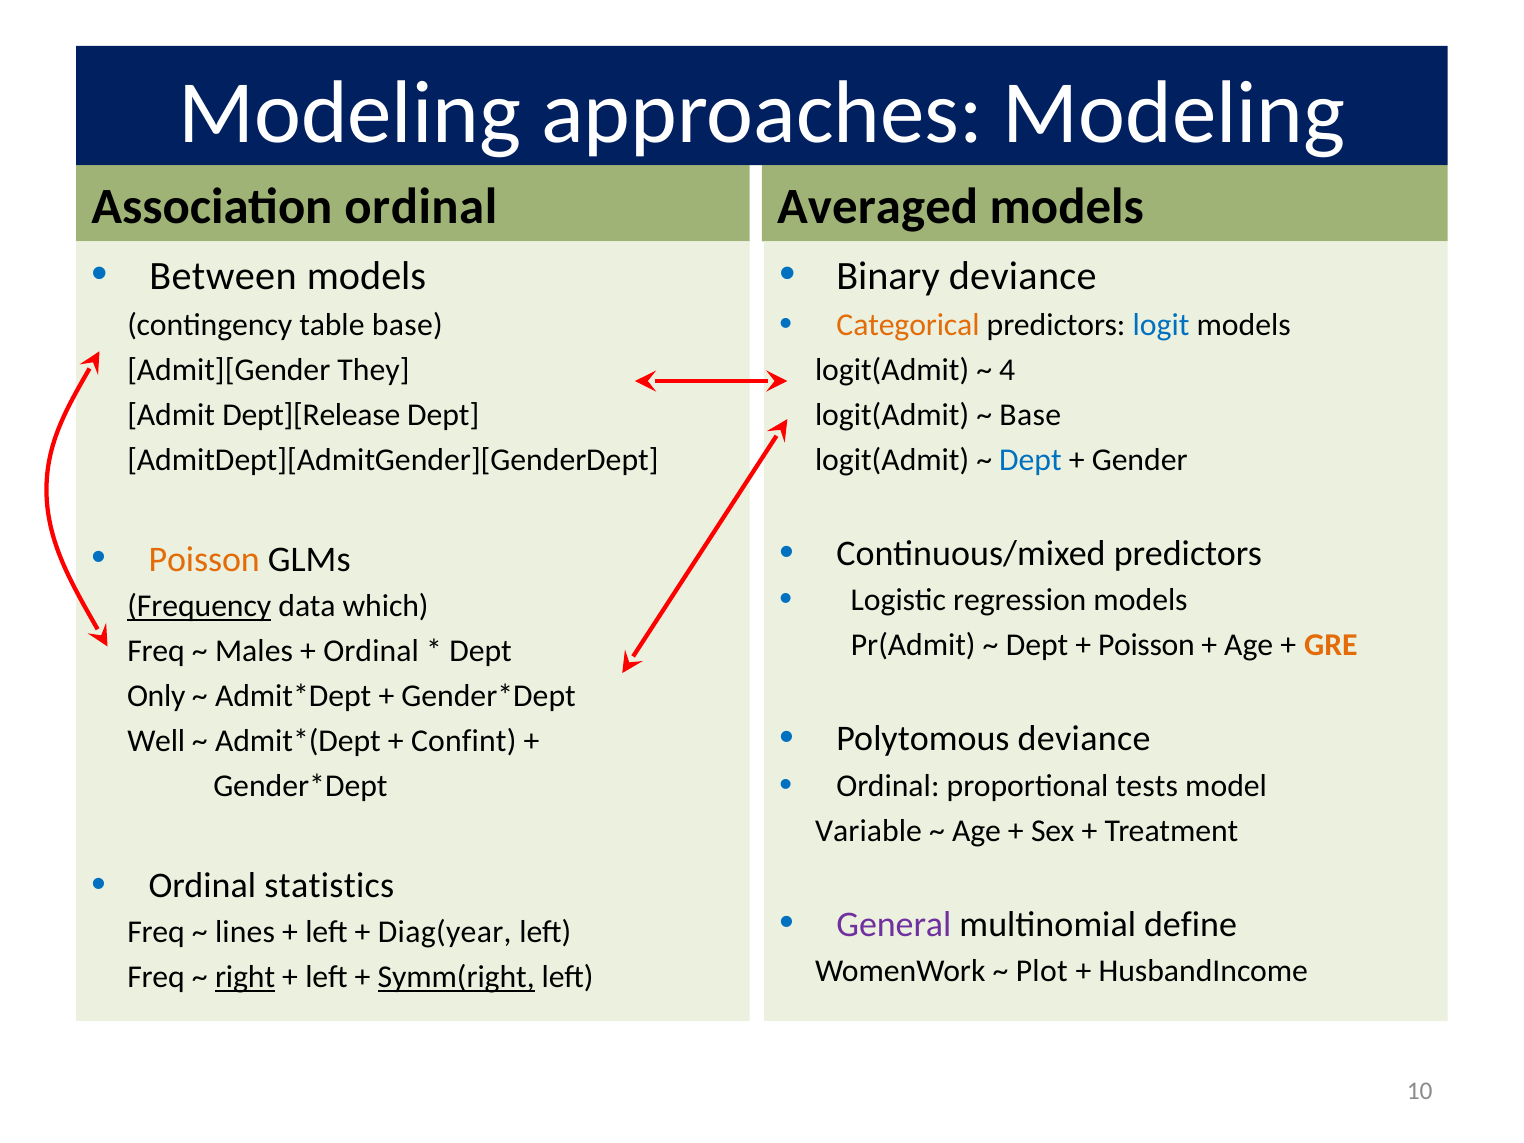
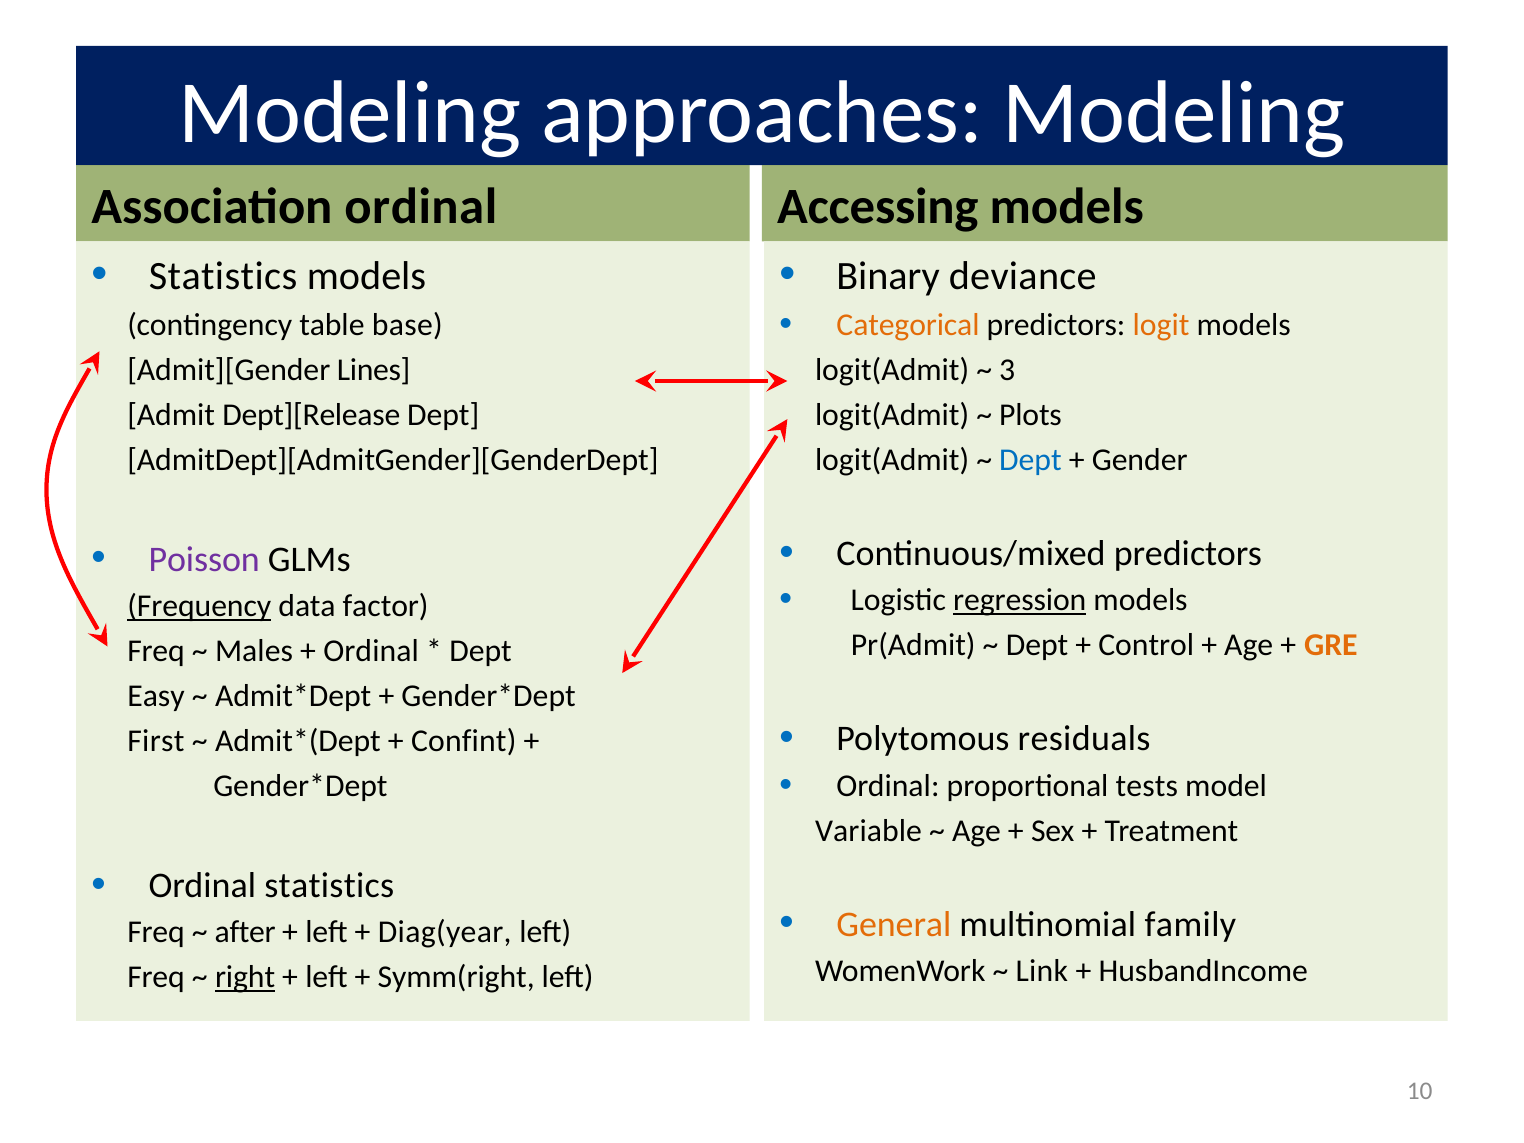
Averaged: Averaged -> Accessing (878, 207)
Between: Between -> Statistics (223, 276)
logit colour: blue -> orange (1161, 325)
They: They -> Lines (374, 370)
4: 4 -> 3 (1007, 370)
Base: Base -> Plots (1031, 415)
Poisson colour: orange -> purple (204, 559)
regression underline: none -> present (1020, 600)
which: which -> factor (386, 606)
Poisson: Poisson -> Control (1146, 645)
Only: Only -> Easy (156, 696)
Polytomous deviance: deviance -> residuals (1084, 739)
Well: Well -> First (156, 741)
General colour: purple -> orange (894, 924)
define: define -> family (1190, 924)
lines: lines -> after (245, 932)
Plot: Plot -> Link (1042, 971)
Symm(right underline: present -> none (456, 977)
